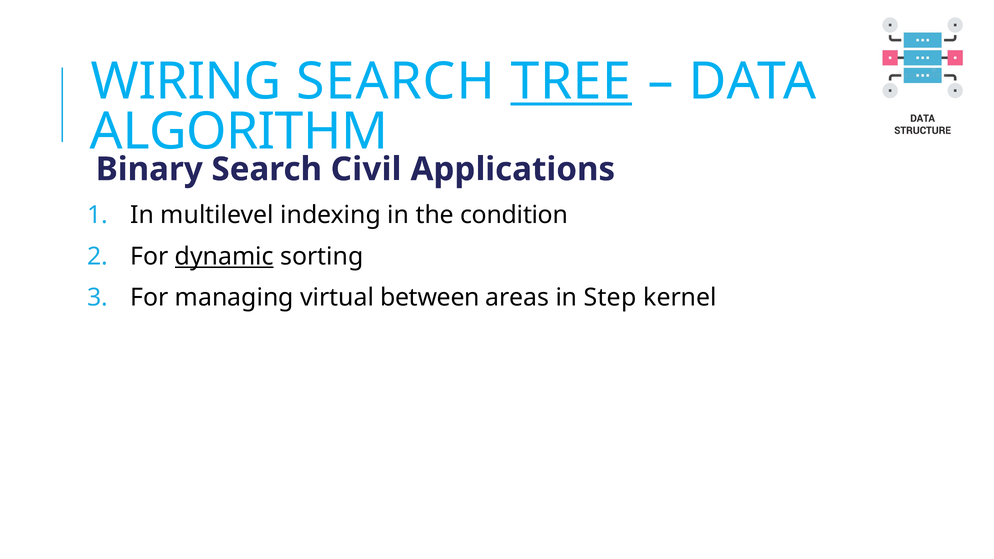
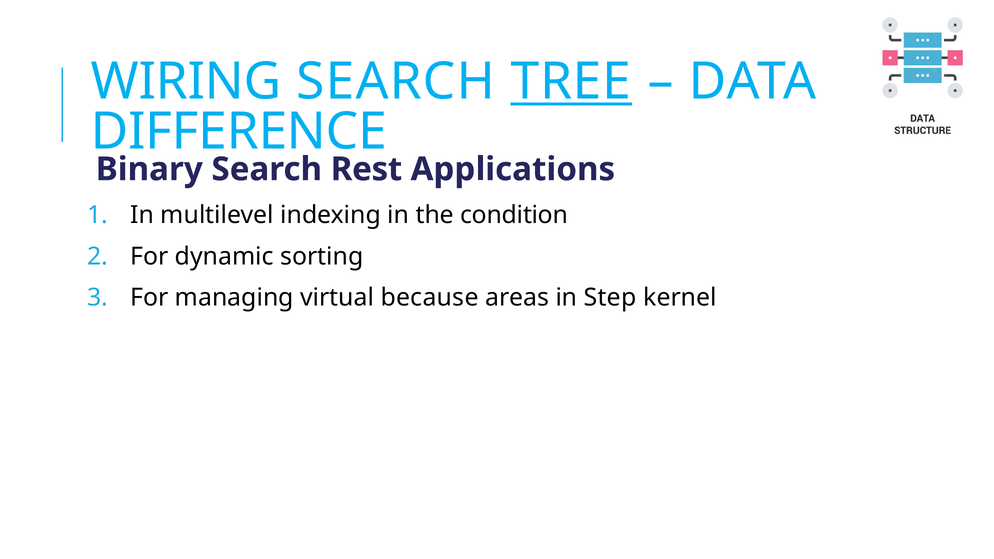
ALGORITHM: ALGORITHM -> DIFFERENCE (239, 132)
Civil: Civil -> Rest (366, 169)
dynamic underline: present -> none (224, 257)
between: between -> because (430, 298)
